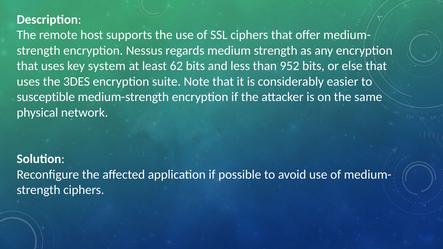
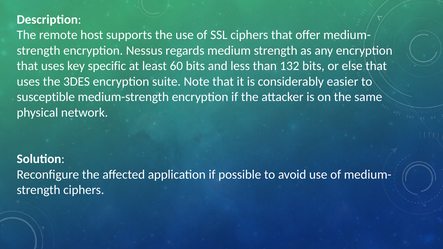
system: system -> specific (107, 66)
62: 62 -> 60 (176, 66)
952: 952 -> 132 (290, 66)
